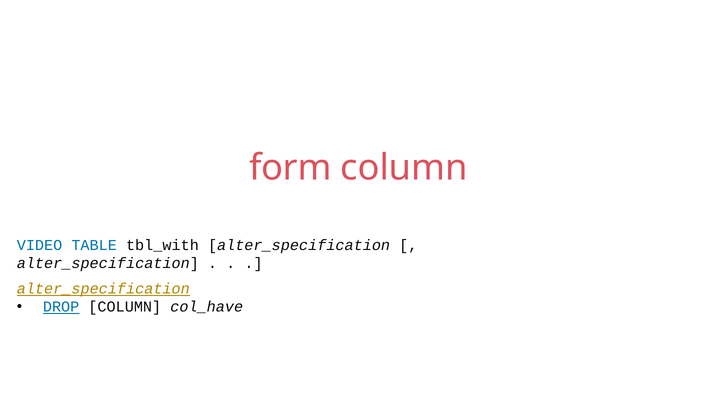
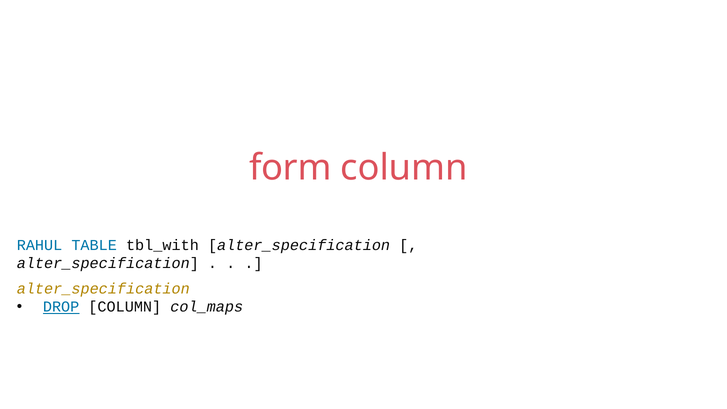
VIDEO: VIDEO -> RAHUL (40, 245)
alter_specification underline: present -> none (103, 289)
col_have: col_have -> col_maps (207, 307)
